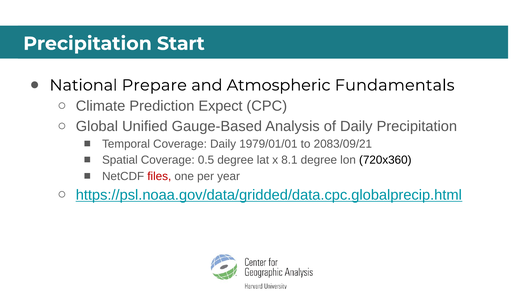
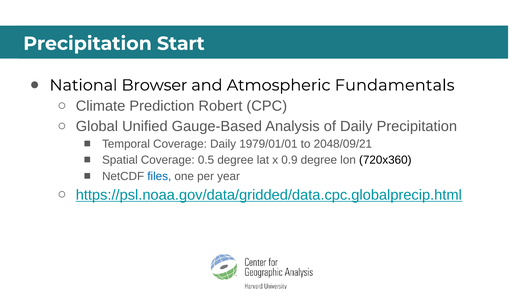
Prepare: Prepare -> Browser (154, 85)
Expect: Expect -> Robert (220, 106)
2083/09/21: 2083/09/21 -> 2048/09/21 (343, 144)
8.1: 8.1 -> 0.9 (289, 160)
files colour: red -> blue (159, 176)
